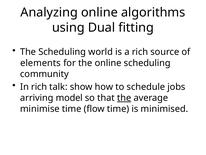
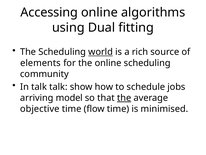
Analyzing: Analyzing -> Accessing (49, 12)
world underline: none -> present (101, 52)
In rich: rich -> talk (39, 87)
minimise: minimise -> objective (40, 109)
